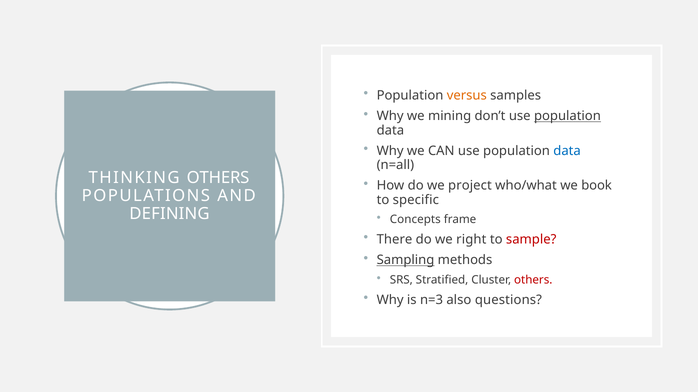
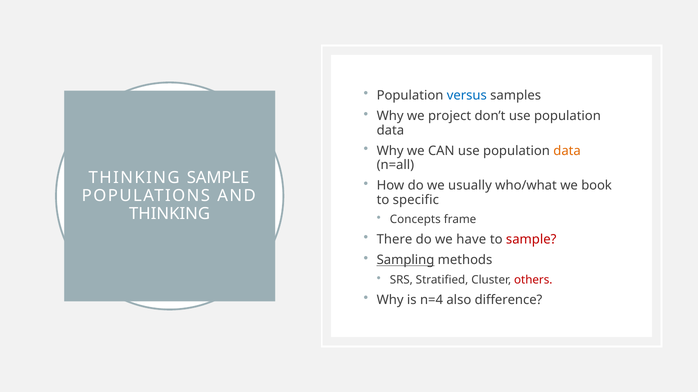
versus colour: orange -> blue (467, 96)
mining: mining -> project (450, 116)
population underline: present -> none (567, 116)
data colour: blue -> orange (567, 151)
THINKING OTHERS: OTHERS -> SAMPLE (218, 178)
project: project -> usually (470, 186)
DEFINING: DEFINING -> THINKING (170, 214)
right: right -> have (471, 240)
n=3: n=3 -> n=4 (432, 300)
questions: questions -> difference (509, 300)
